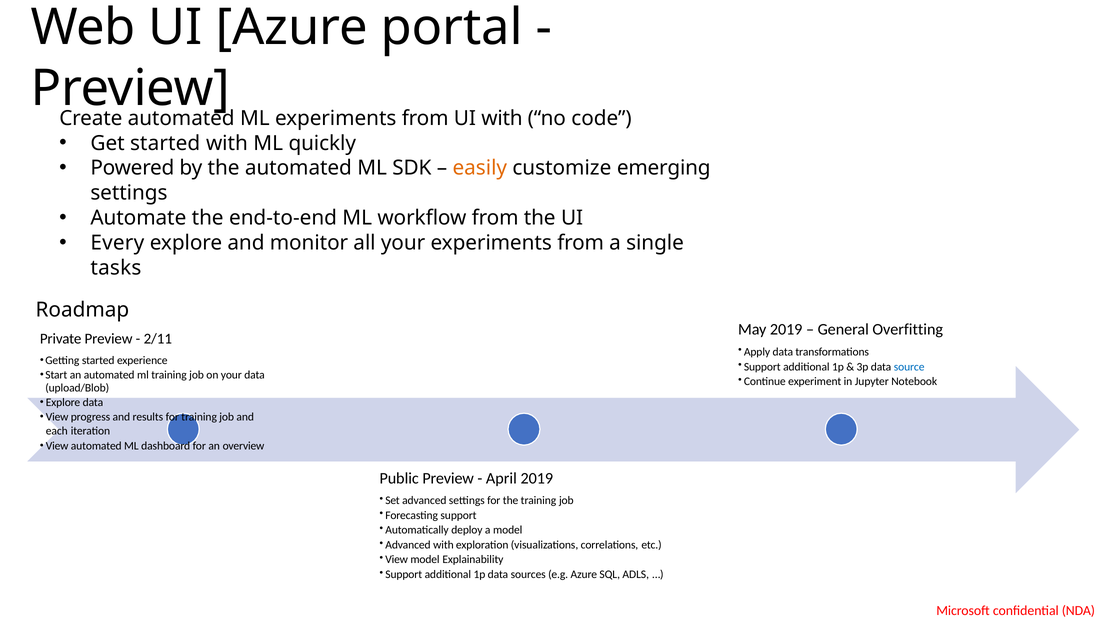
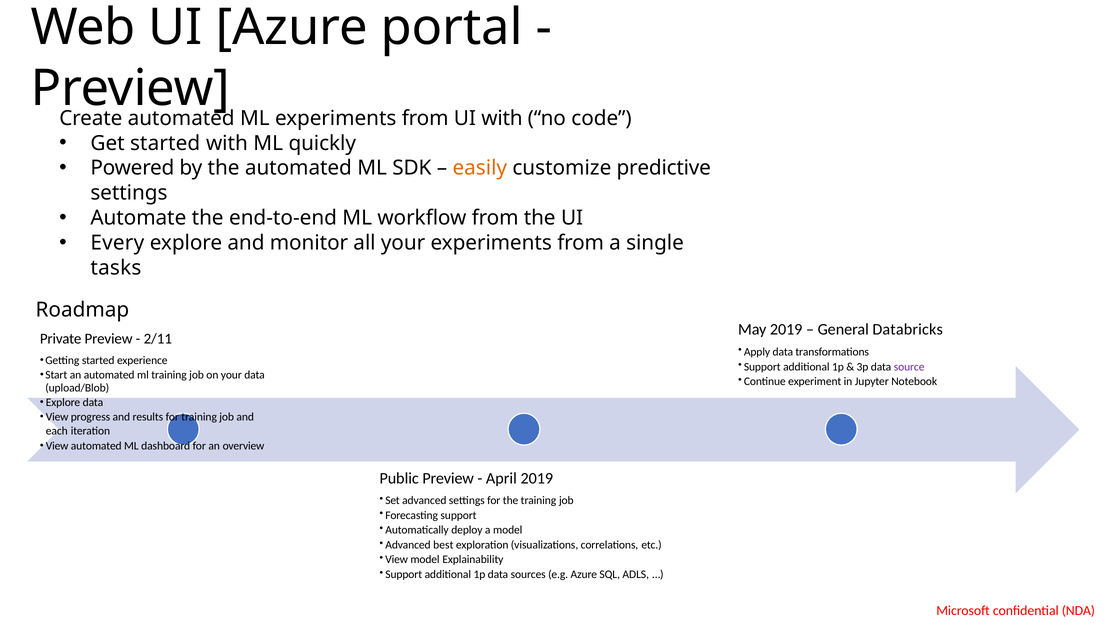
emerging: emerging -> predictive (664, 168)
Overfitting: Overfitting -> Databricks (908, 329)
source colour: blue -> purple (909, 367)
Advanced with: with -> best (443, 545)
